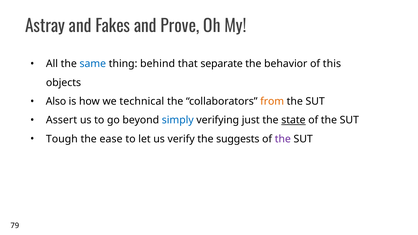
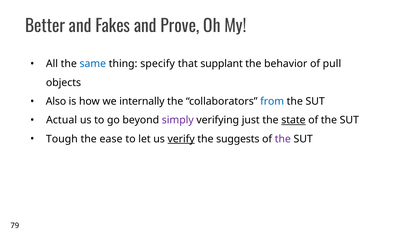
Astray: Astray -> Better (45, 27)
behind: behind -> specify (158, 64)
separate: separate -> supplant (222, 64)
this: this -> pull (332, 64)
technical: technical -> internally (142, 101)
from colour: orange -> blue (272, 101)
Assert: Assert -> Actual (62, 120)
simply colour: blue -> purple (178, 120)
verify underline: none -> present (181, 139)
